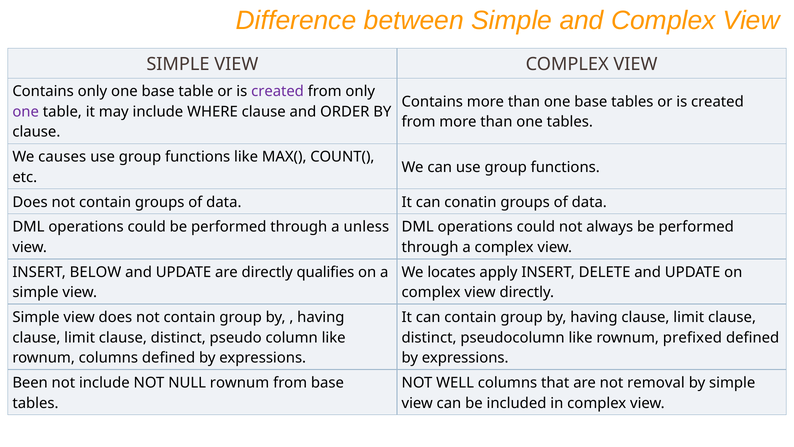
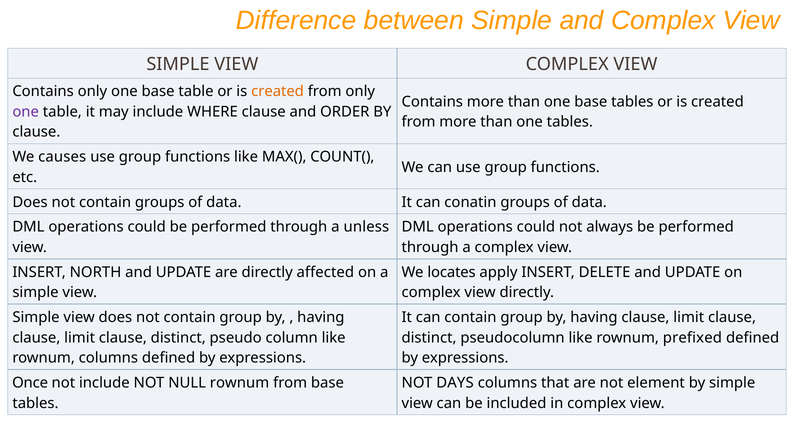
created colour: purple -> orange (278, 91)
BELOW: BELOW -> NORTH (95, 272)
qualifies: qualifies -> affected (325, 272)
Been: Been -> Once (30, 382)
WELL: WELL -> DAYS (455, 382)
removal: removal -> element (656, 382)
